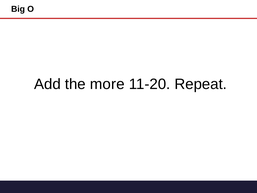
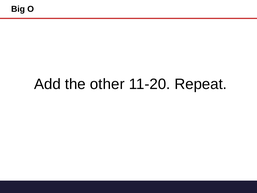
more: more -> other (107, 84)
